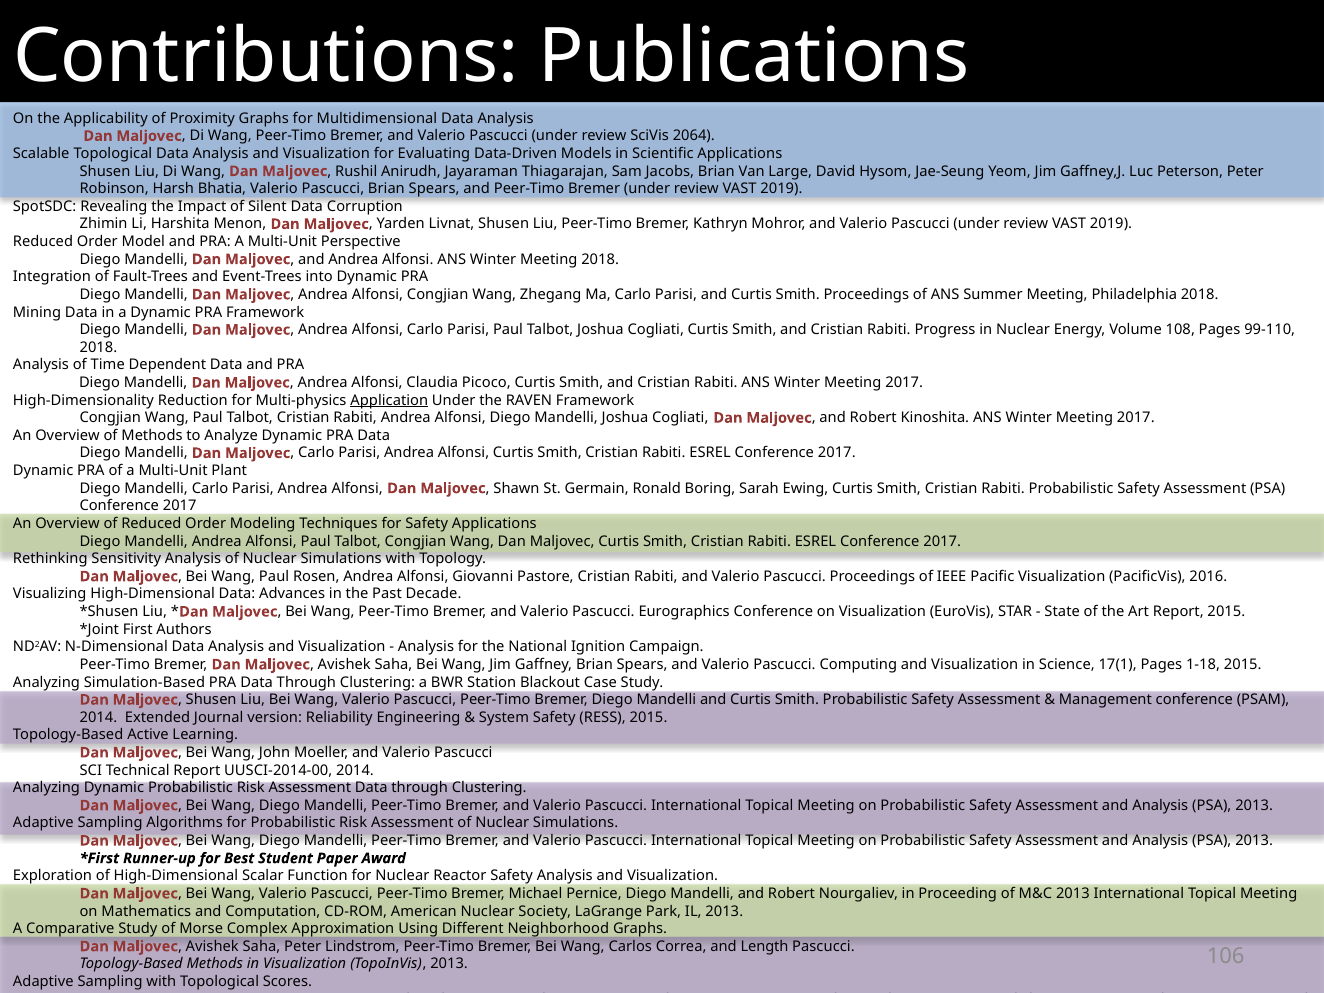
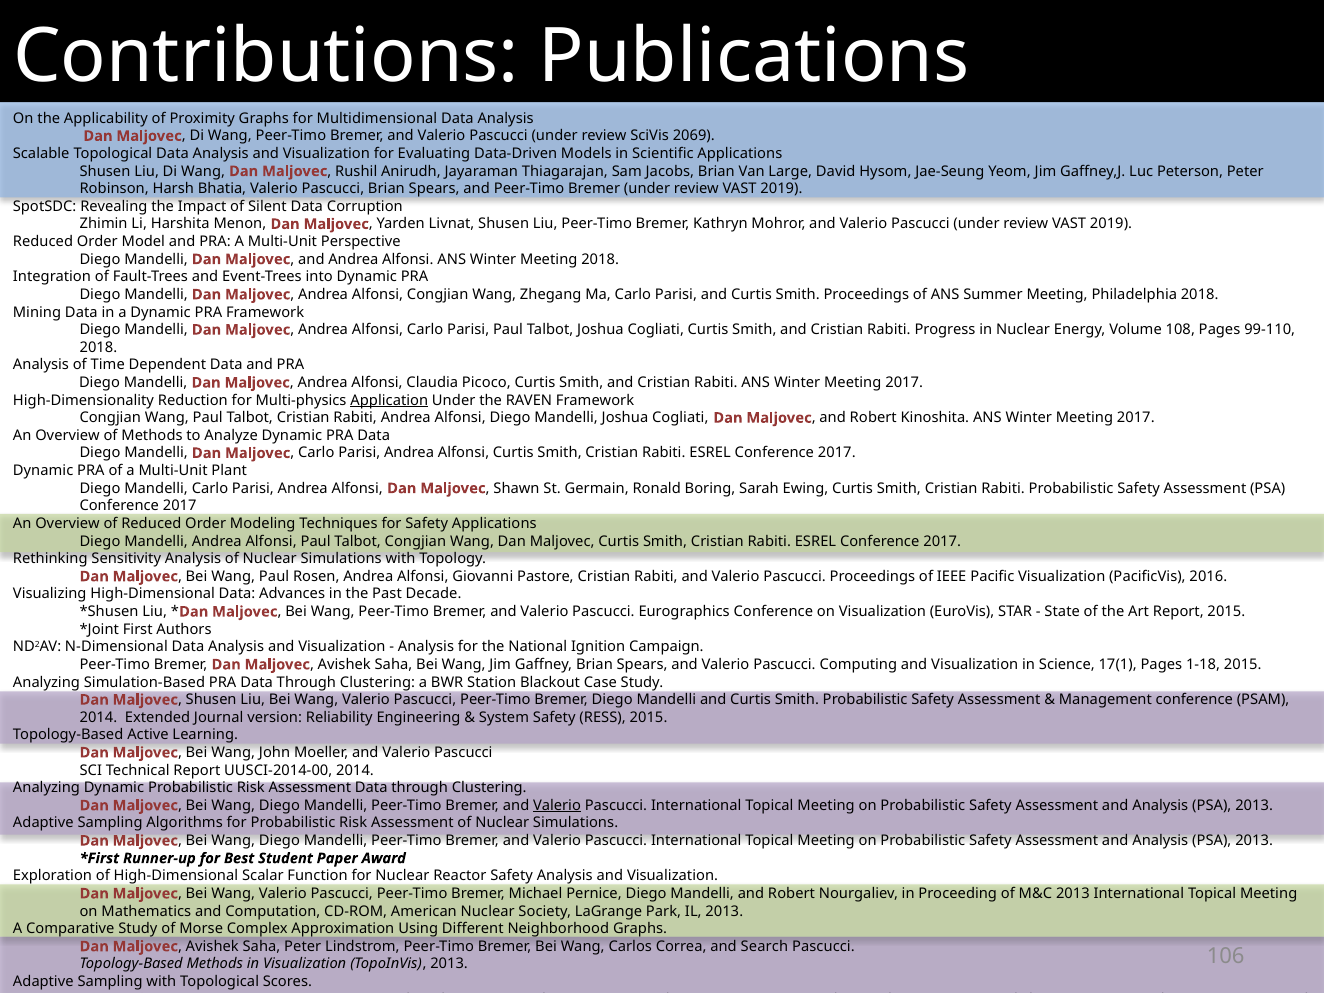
2064: 2064 -> 2069 (694, 136)
Valerio underline: none -> present (557, 805)
Length: Length -> Search (764, 946)
